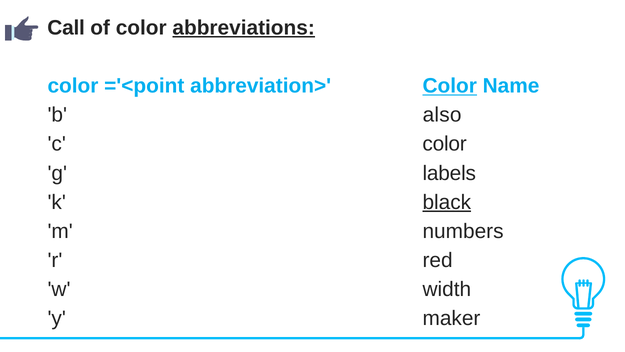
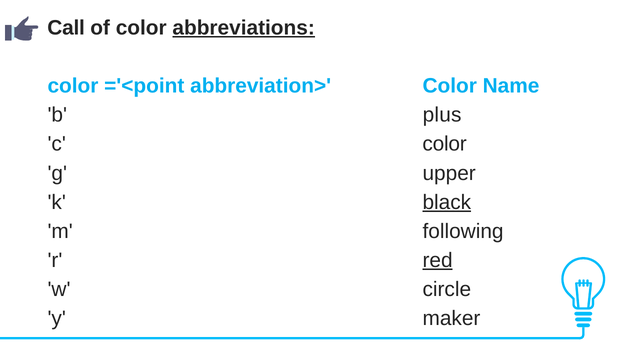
Color underline: present -> none (450, 86)
also: also -> plus (442, 115)
labels: labels -> upper (449, 173)
numbers: numbers -> following (463, 231)
red underline: none -> present (438, 260)
width: width -> circle (447, 289)
